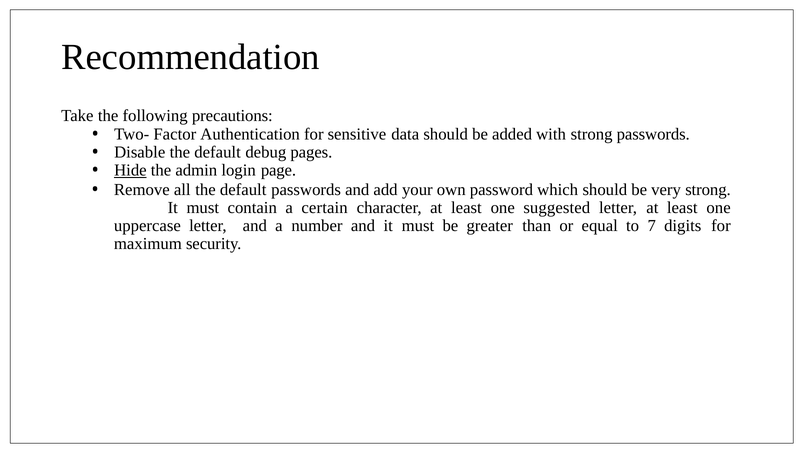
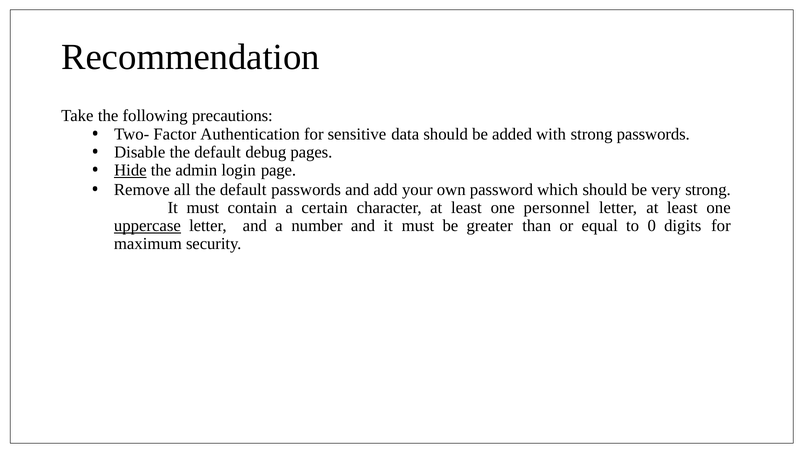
suggested: suggested -> personnel (557, 208)
uppercase underline: none -> present (147, 226)
7: 7 -> 0 (652, 226)
